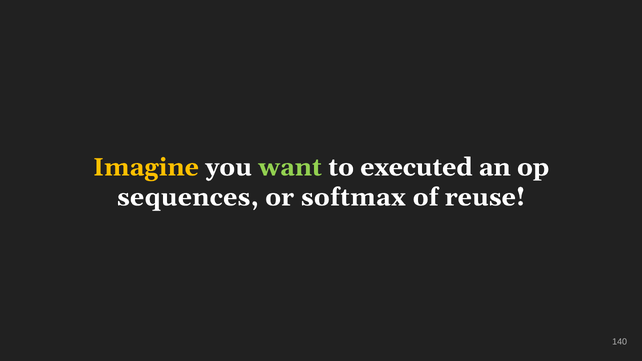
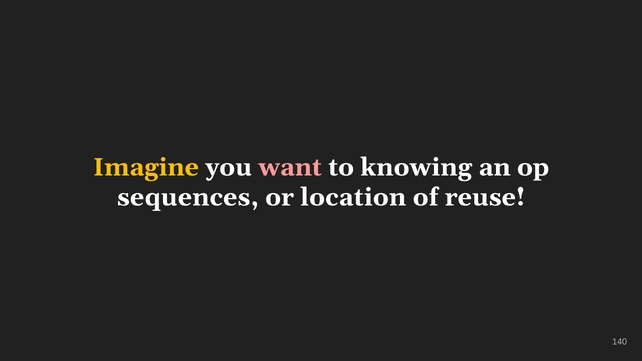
want colour: light green -> pink (290, 167)
executed: executed -> knowing (416, 167)
softmax: softmax -> location (353, 197)
